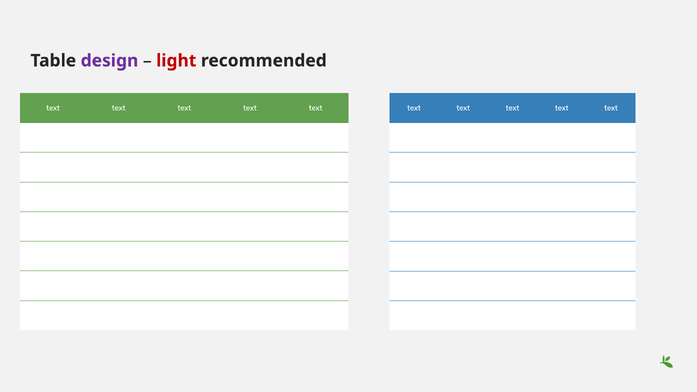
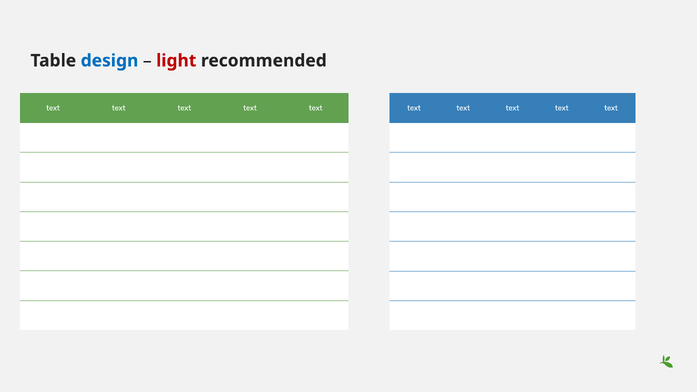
design colour: purple -> blue (110, 61)
